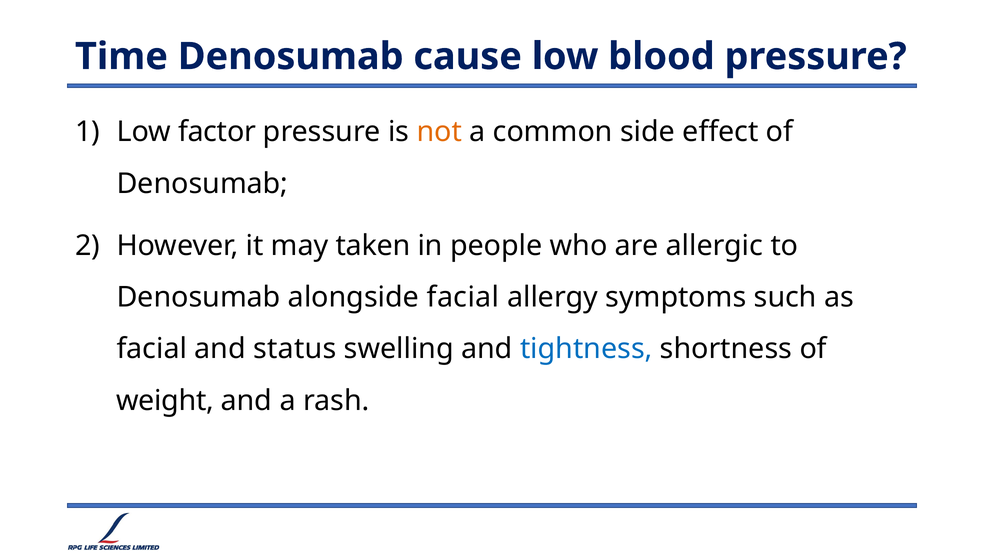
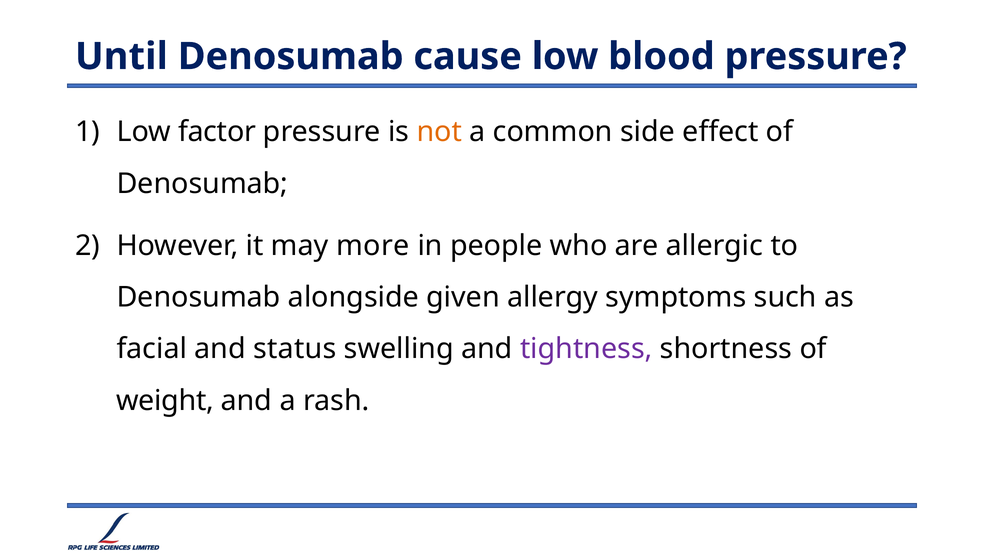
Time: Time -> Until (121, 56)
taken: taken -> more (373, 245)
alongside facial: facial -> given (463, 297)
tightness colour: blue -> purple (586, 349)
